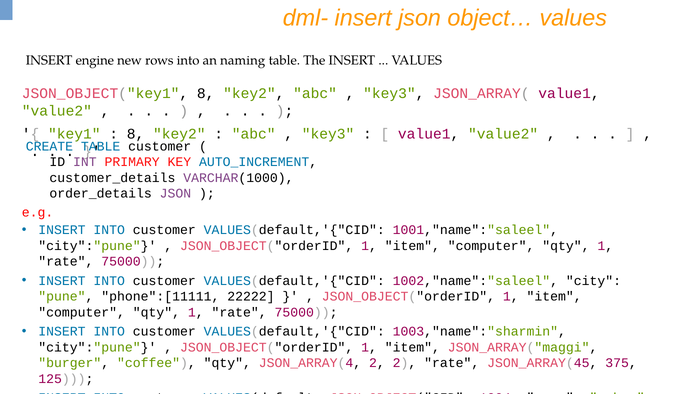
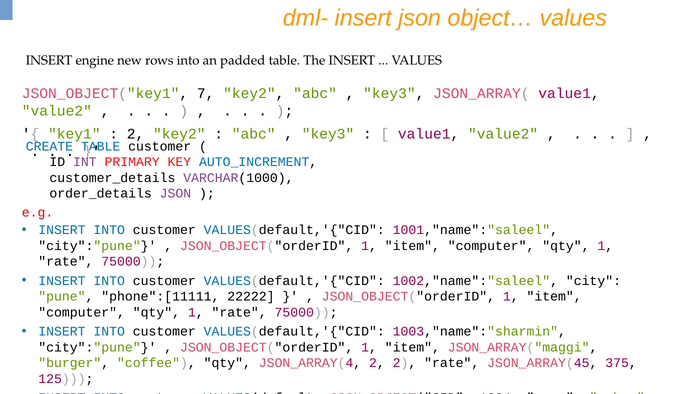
naming: naming -> padded (243, 60)
JSON_OBJECT("key1 8: 8 -> 7 (206, 93)
8: 8 -> 2 (136, 134)
